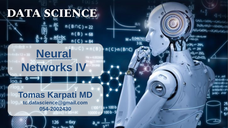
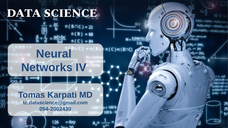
Neural underline: present -> none (54, 54)
